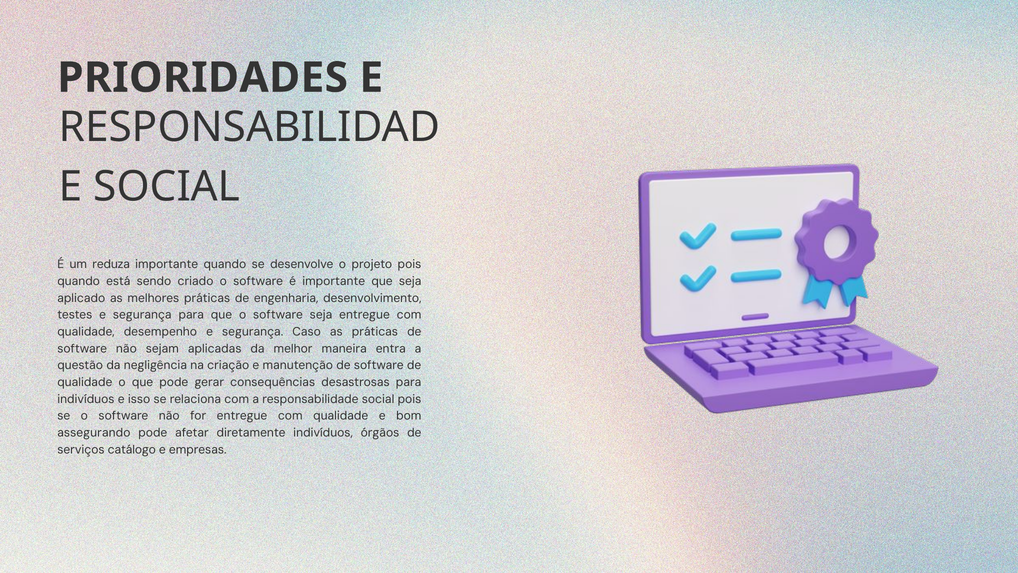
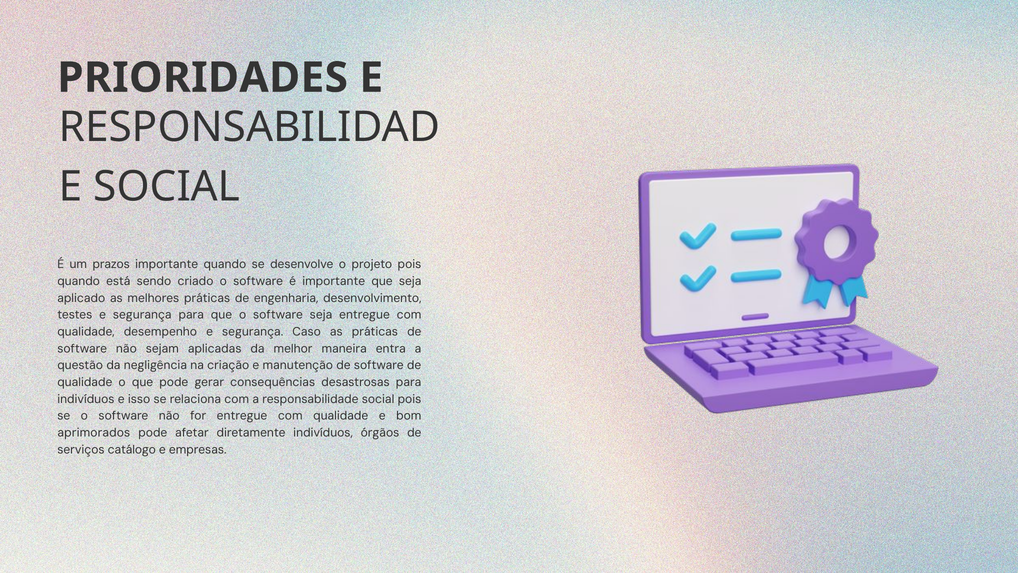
reduza: reduza -> prazos (111, 264)
assegurando: assegurando -> aprimorados (94, 433)
